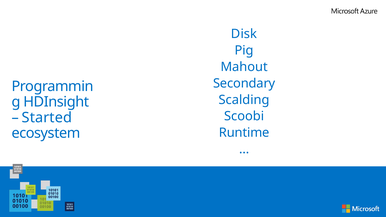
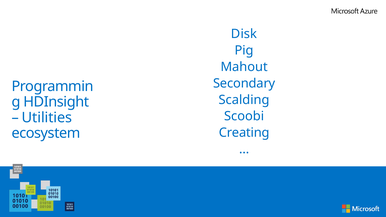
Started: Started -> Utilities (47, 118)
Runtime: Runtime -> Creating (244, 133)
